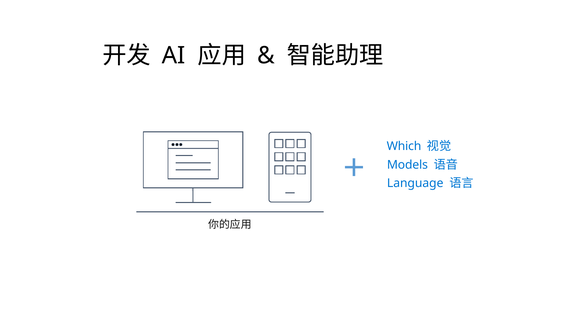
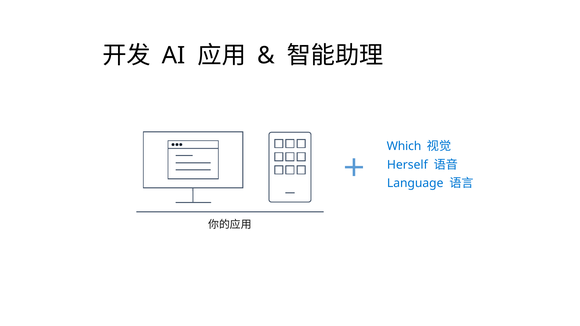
Models: Models -> Herself (407, 165)
